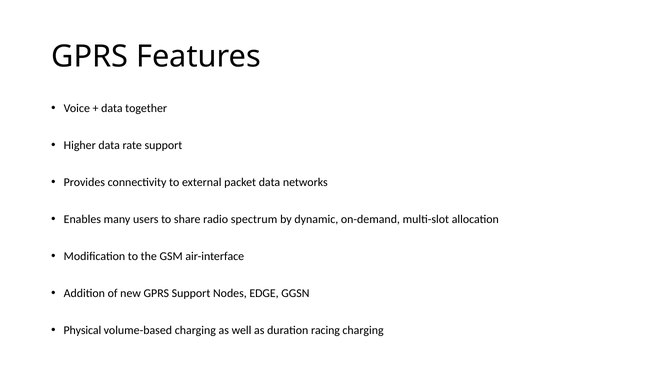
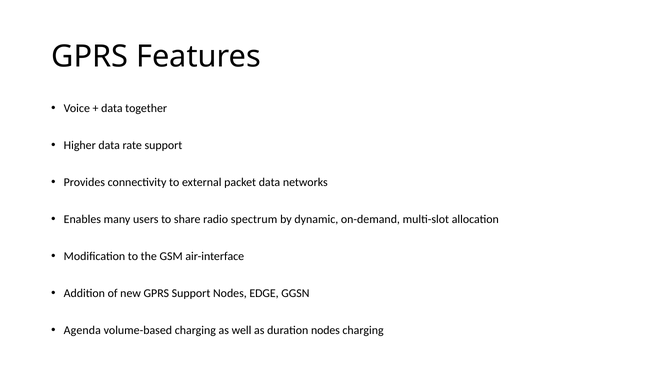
Physical: Physical -> Agenda (82, 330)
duration racing: racing -> nodes (325, 330)
